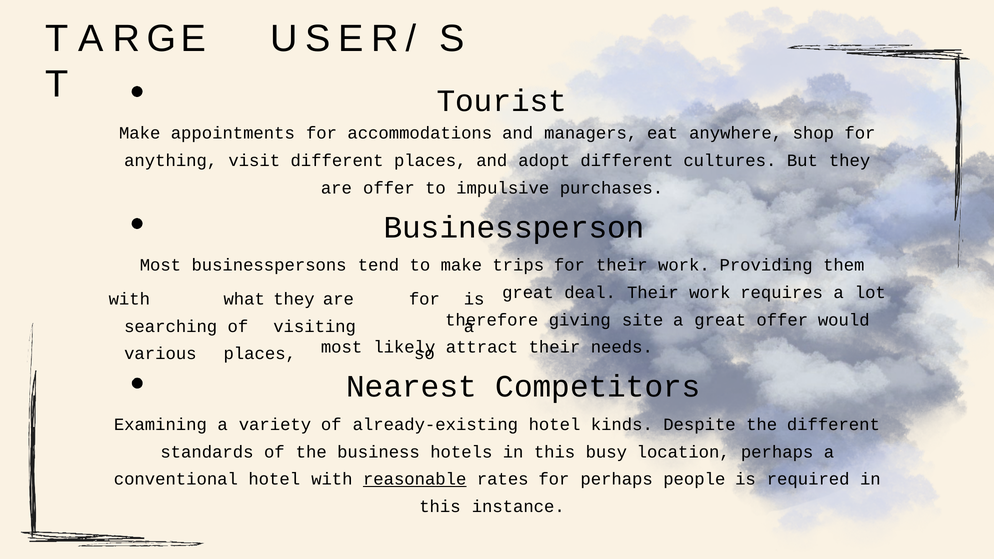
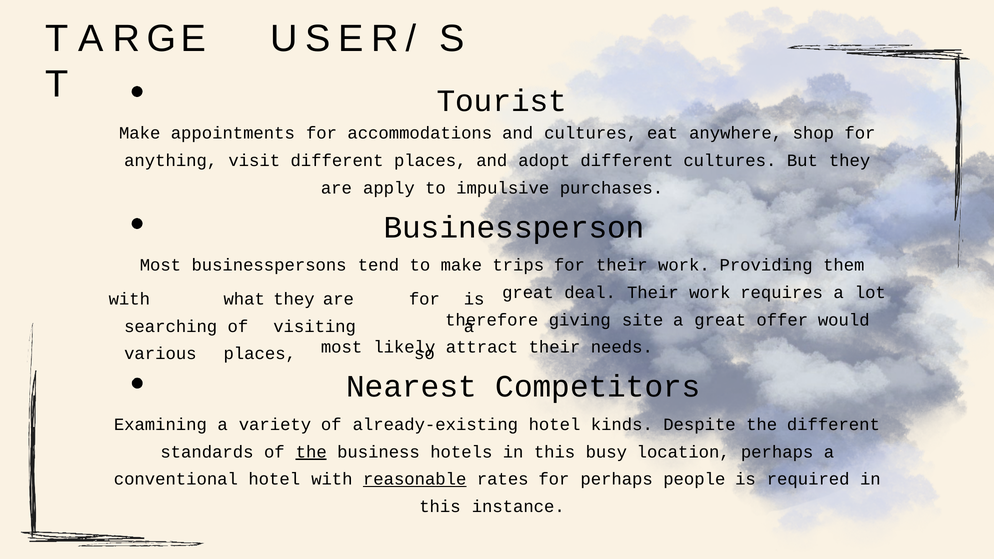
and managers: managers -> cultures (591, 133)
are offer: offer -> apply (389, 188)
the underline: none -> present (311, 452)
